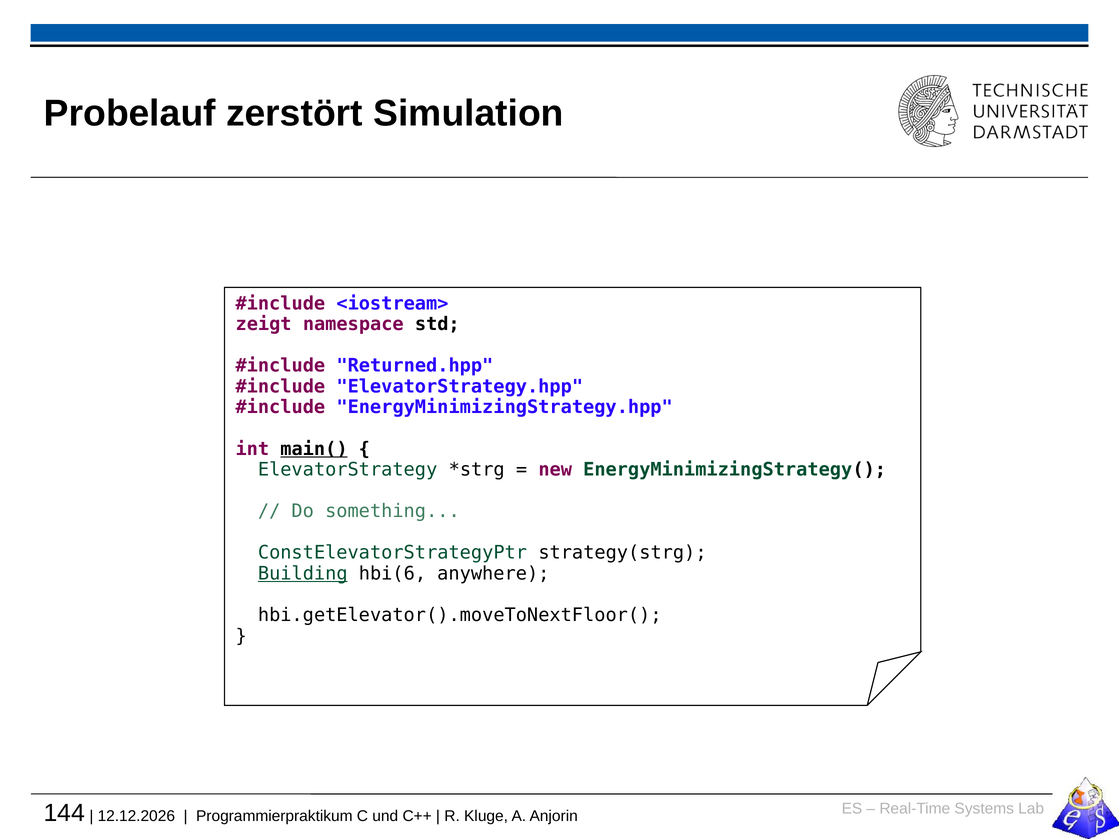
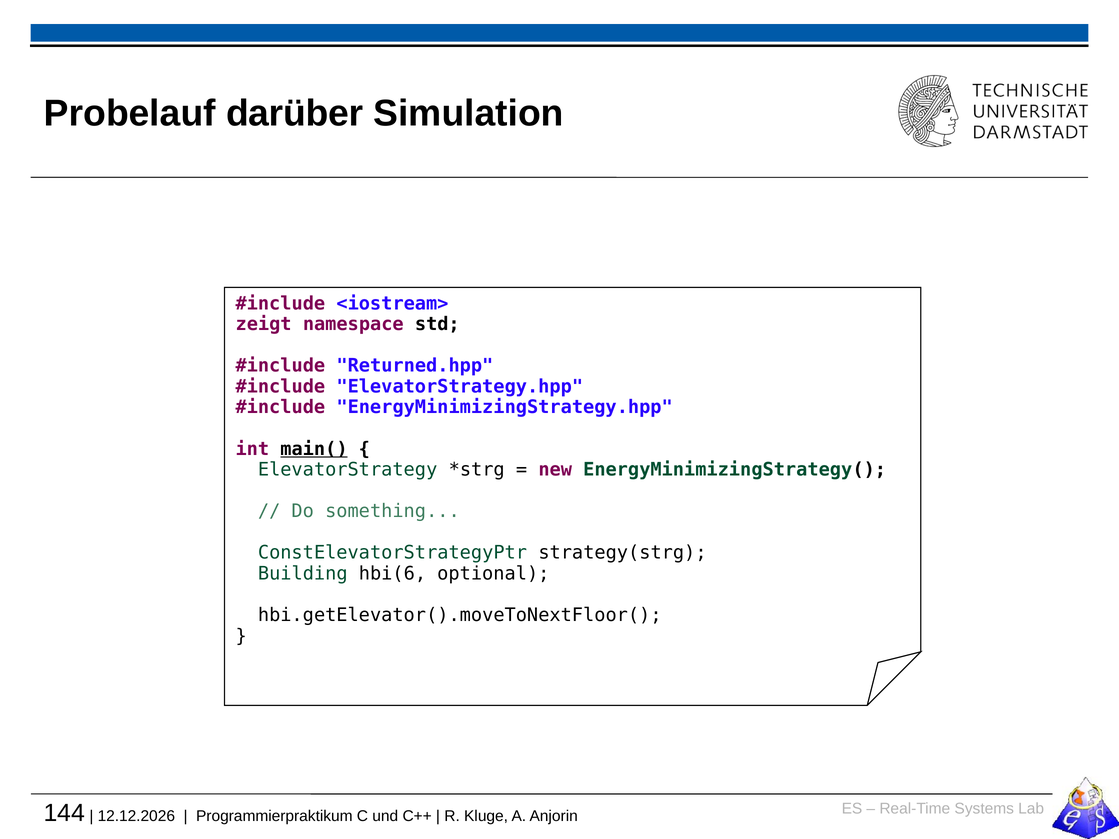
zerstört: zerstört -> darüber (295, 114)
Building underline: present -> none (303, 574)
anywhere: anywhere -> optional (493, 574)
